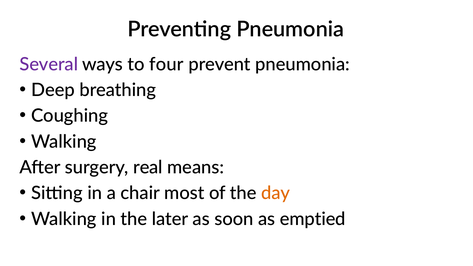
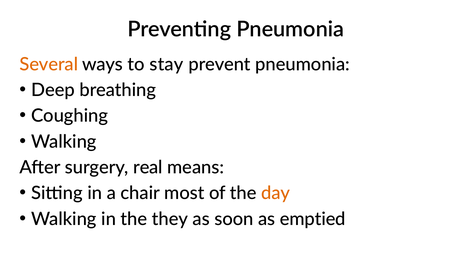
Several colour: purple -> orange (49, 64)
four: four -> stay (166, 64)
later: later -> they (170, 219)
